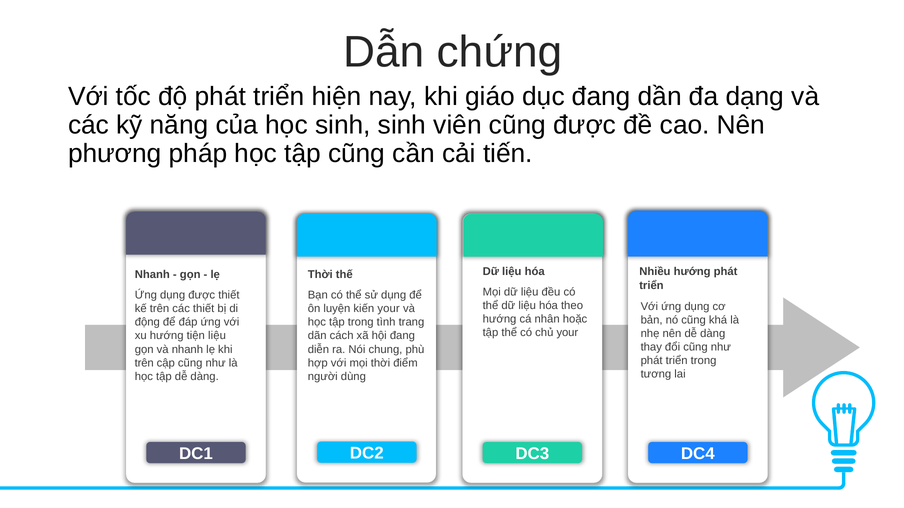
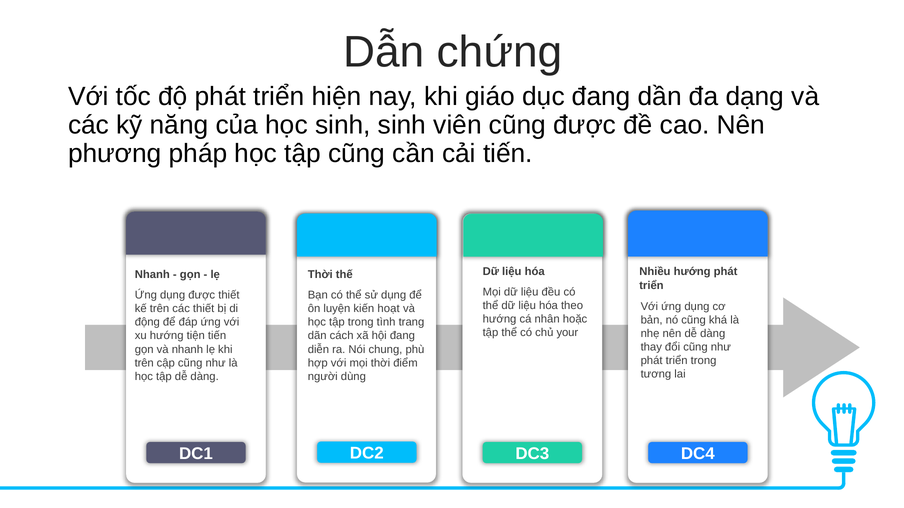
kiến your: your -> hoạt (389, 309)
tiện liệu: liệu -> tiến (217, 336)
